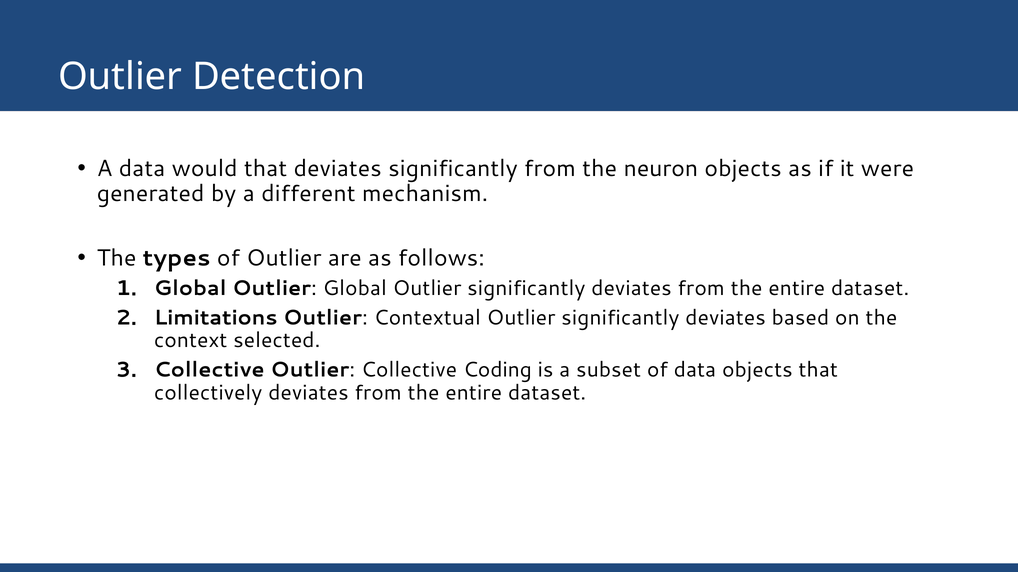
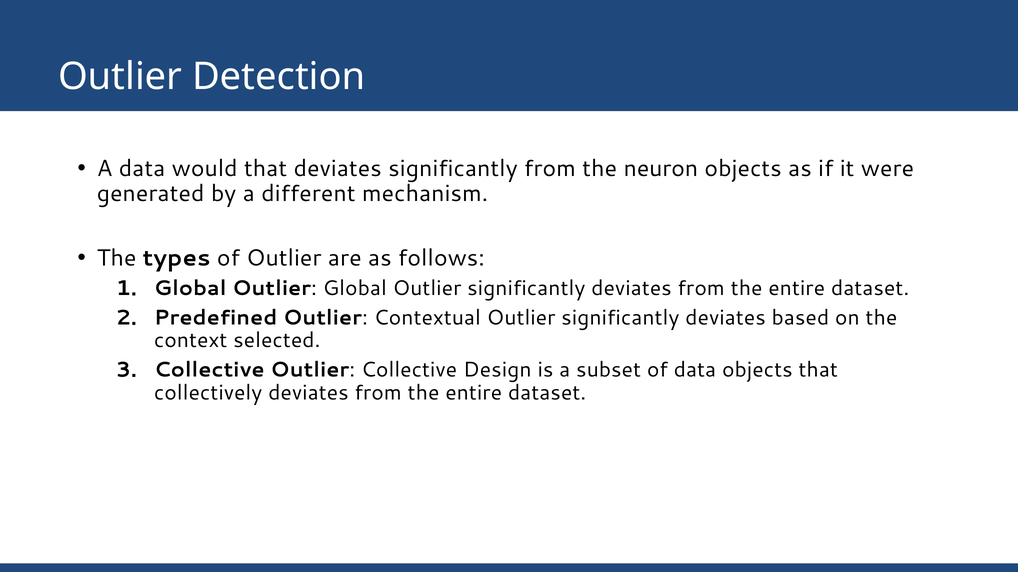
Limitations: Limitations -> Predefined (216, 318)
Coding: Coding -> Design (497, 370)
